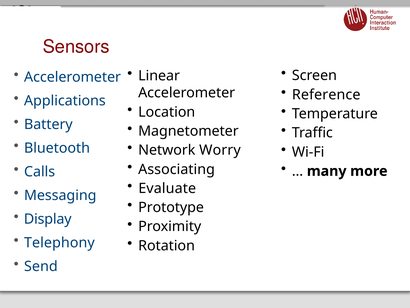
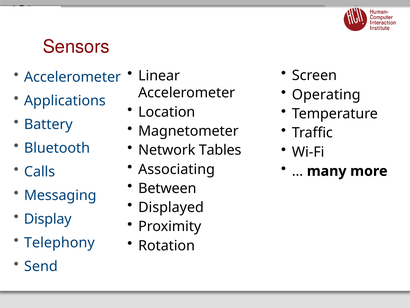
Reference: Reference -> Operating (326, 95)
Worry: Worry -> Tables (220, 150)
Evaluate: Evaluate -> Between (167, 188)
Prototype: Prototype -> Displayed (171, 207)
